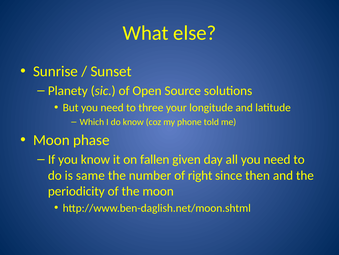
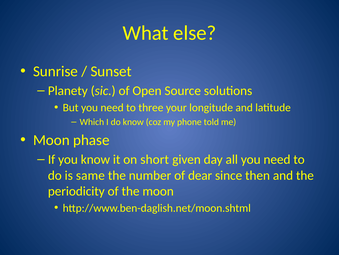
fallen: fallen -> short (155, 159)
right: right -> dear (200, 175)
